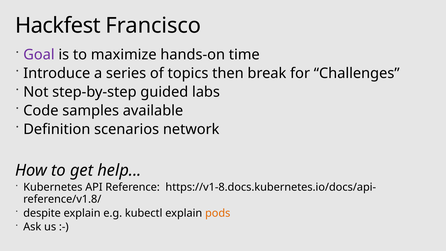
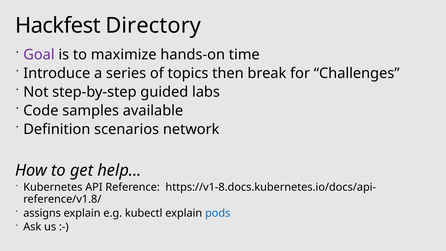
Francisco: Francisco -> Directory (153, 26)
despite: despite -> assigns (42, 213)
pods colour: orange -> blue (218, 213)
